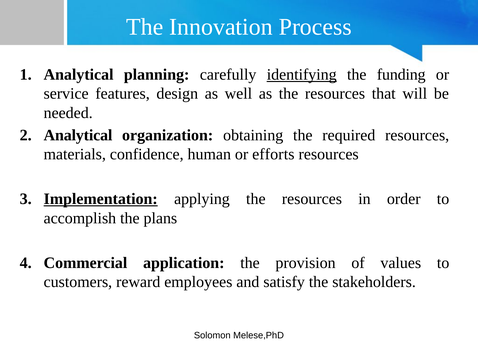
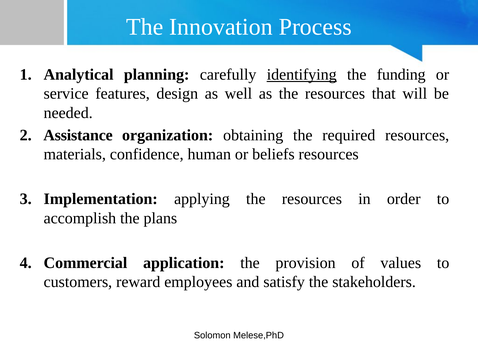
Analytical: Analytical -> Assistance (78, 135)
efforts: efforts -> beliefs (273, 154)
Implementation underline: present -> none (101, 199)
